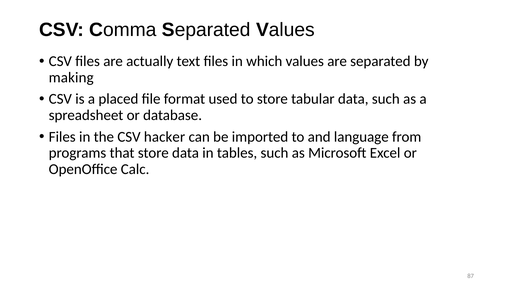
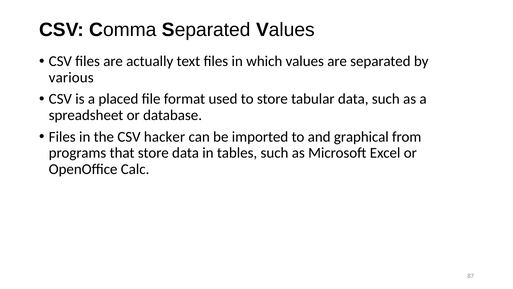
making: making -> various (71, 77)
language: language -> graphical (361, 137)
